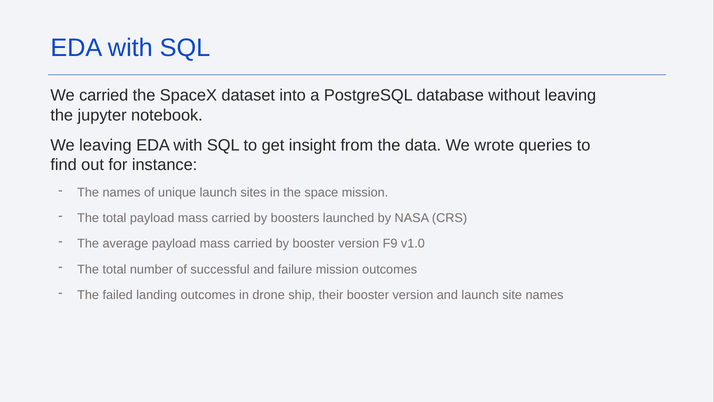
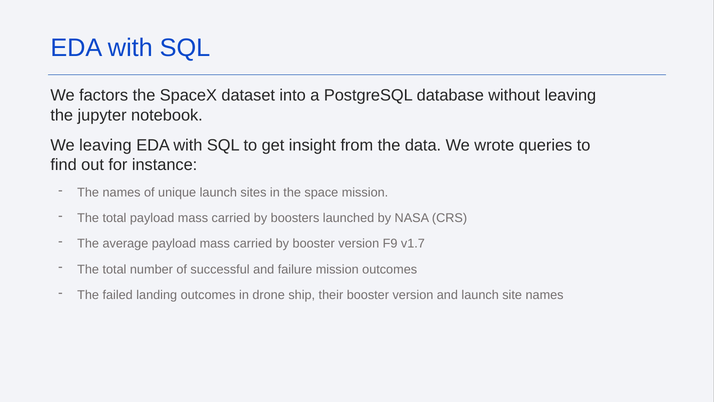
We carried: carried -> factors (104, 95)
v1.0: v1.0 -> v1.7 (413, 243)
